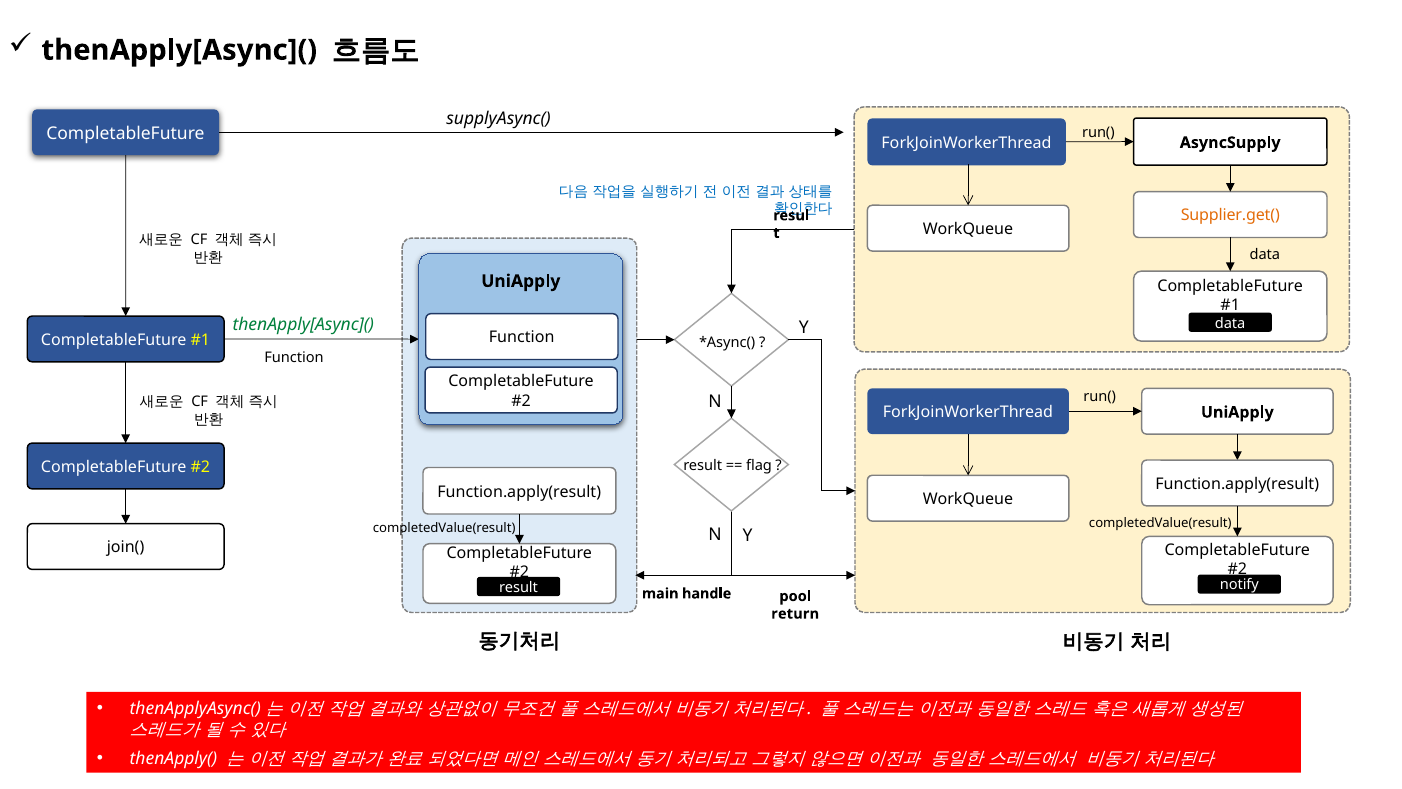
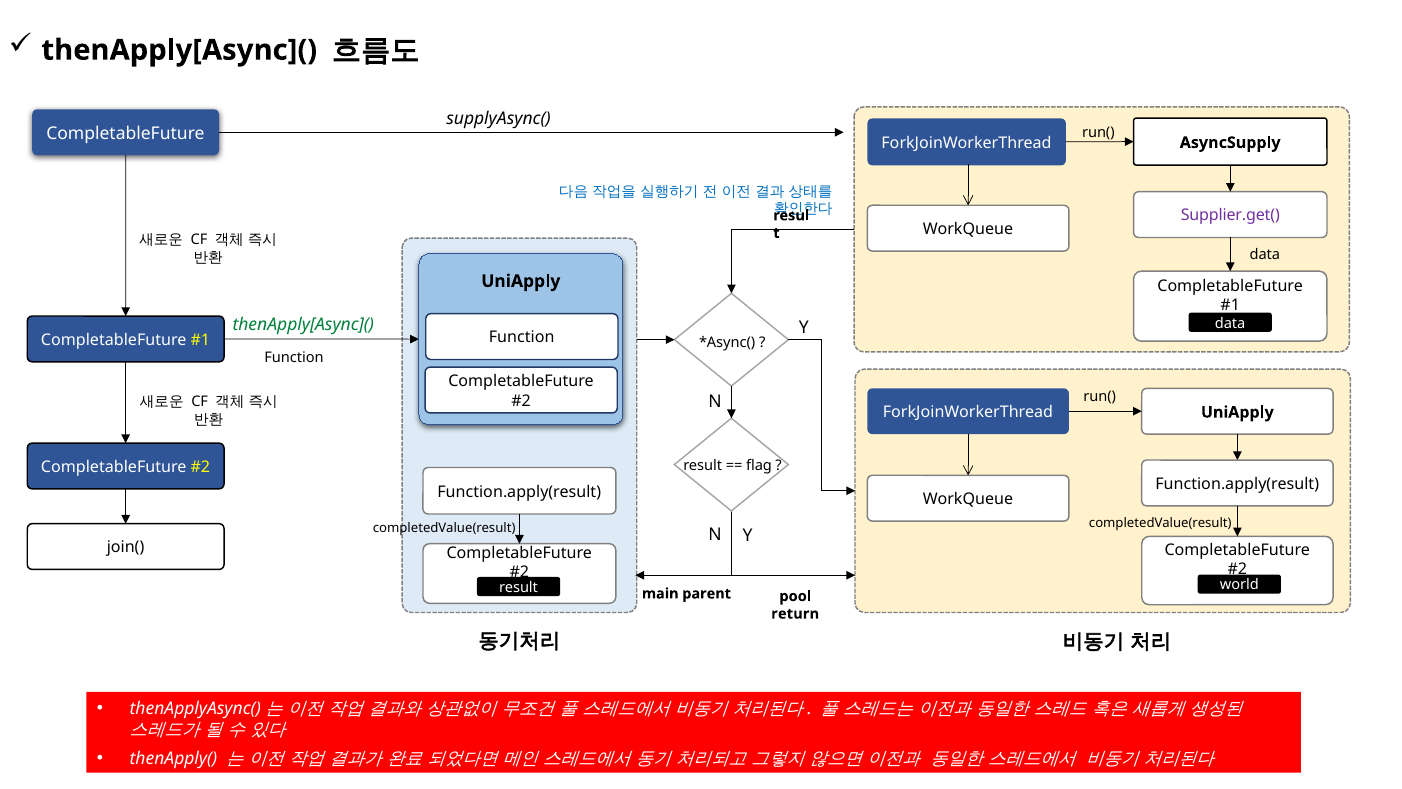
Supplier.get( colour: orange -> purple (1230, 216)
notify: notify -> world (1239, 585)
handle: handle -> parent (707, 593)
